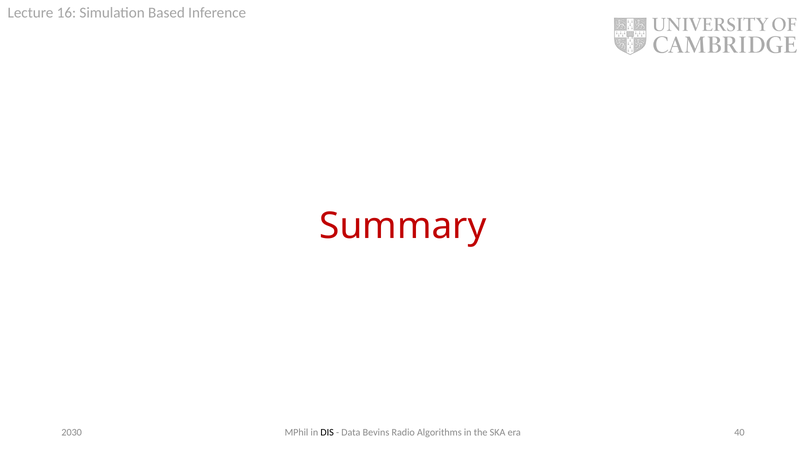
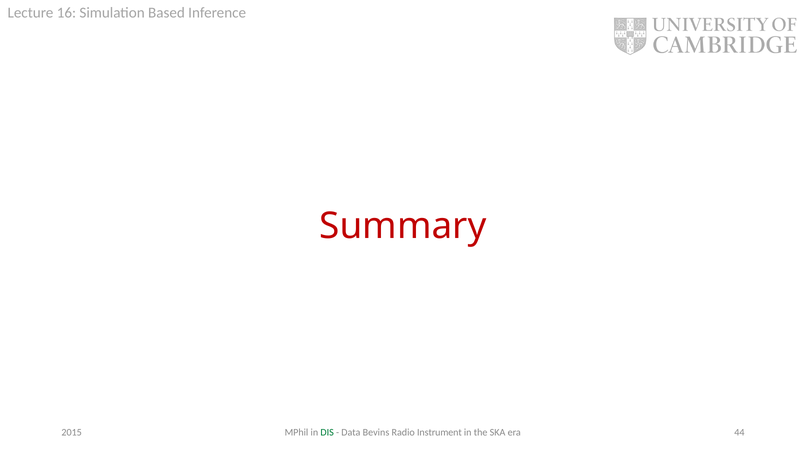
DIS colour: black -> green (327, 433)
Algorithms: Algorithms -> Instrument (439, 433)
40: 40 -> 44 (739, 433)
2030: 2030 -> 2015 (72, 433)
